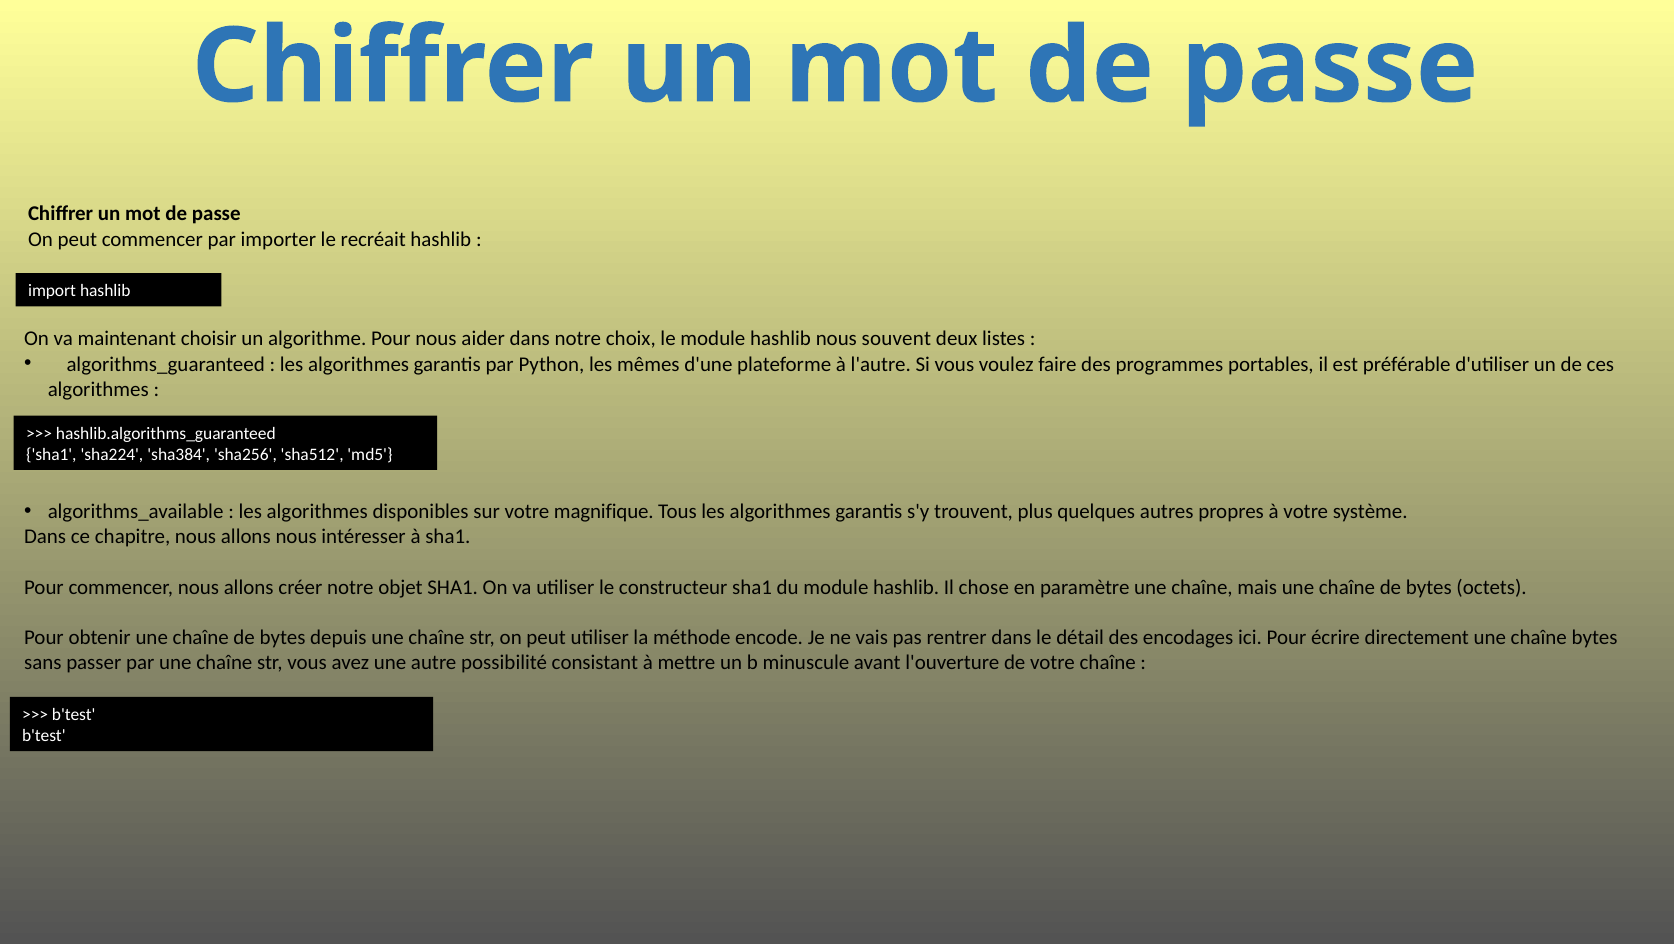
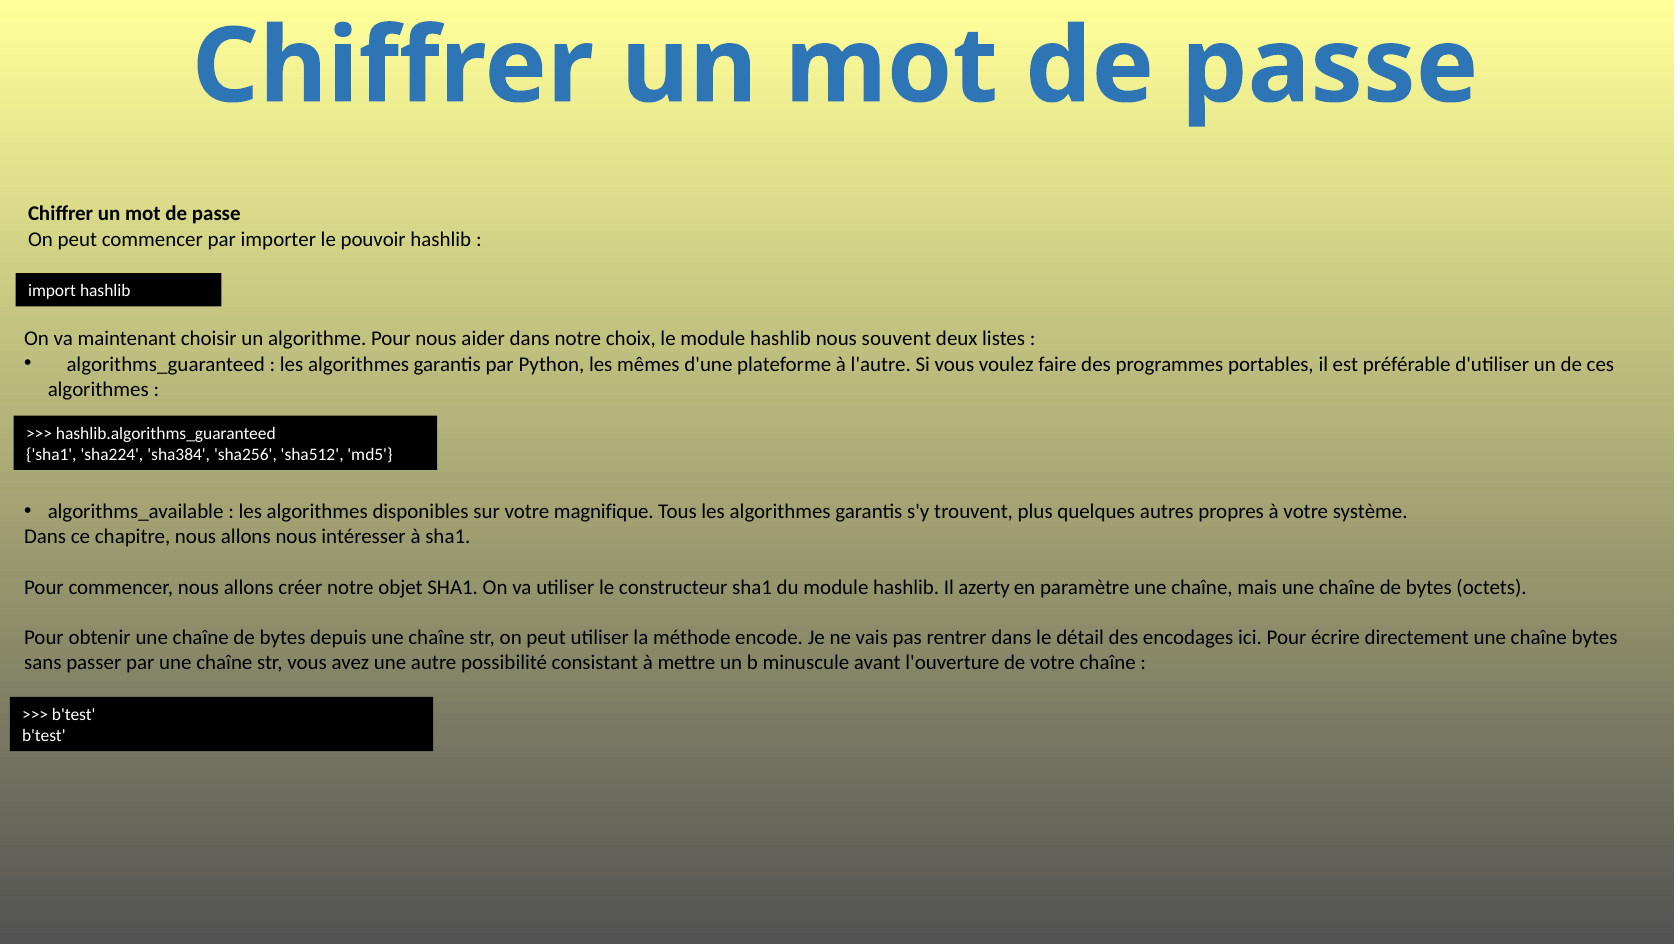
recréait: recréait -> pouvoir (373, 239)
chose: chose -> azerty (984, 587)
